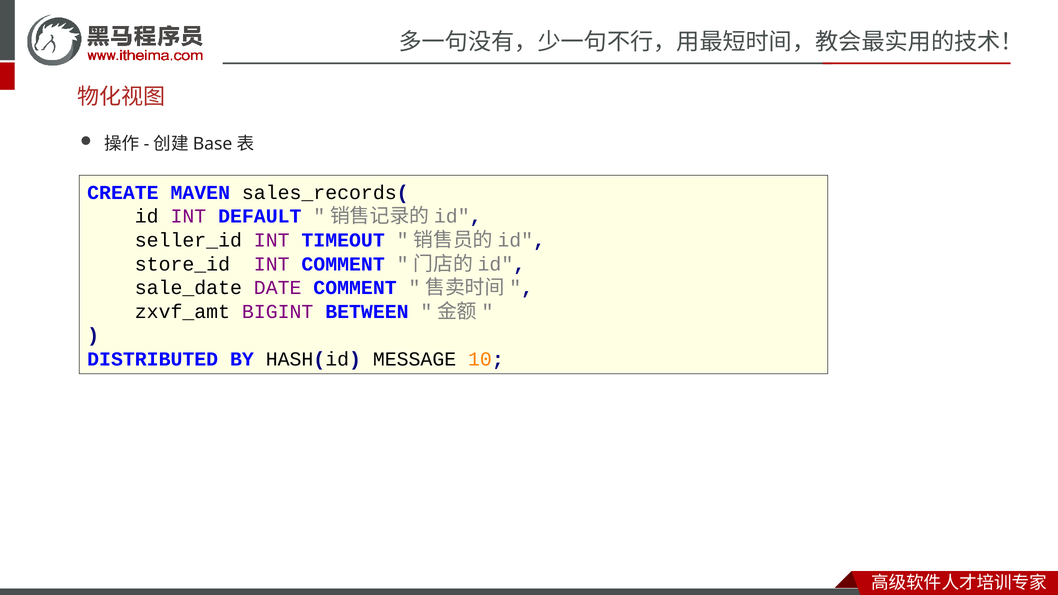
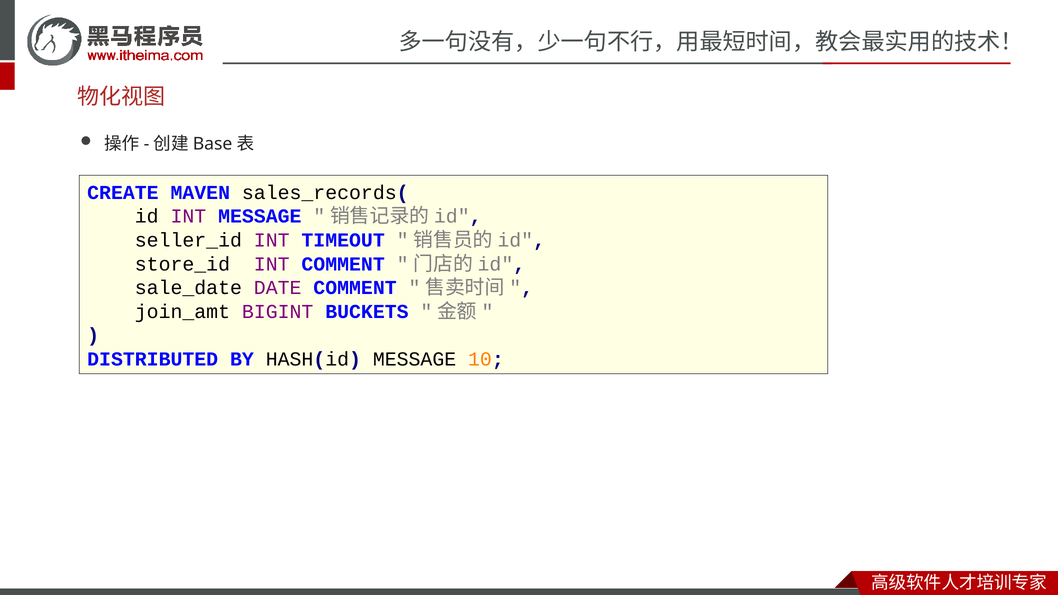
INT DEFAULT: DEFAULT -> MESSAGE (260, 216)
zxvf_amt: zxvf_amt -> join_amt (182, 312)
BETWEEN: BETWEEN -> BUCKETS (367, 312)
